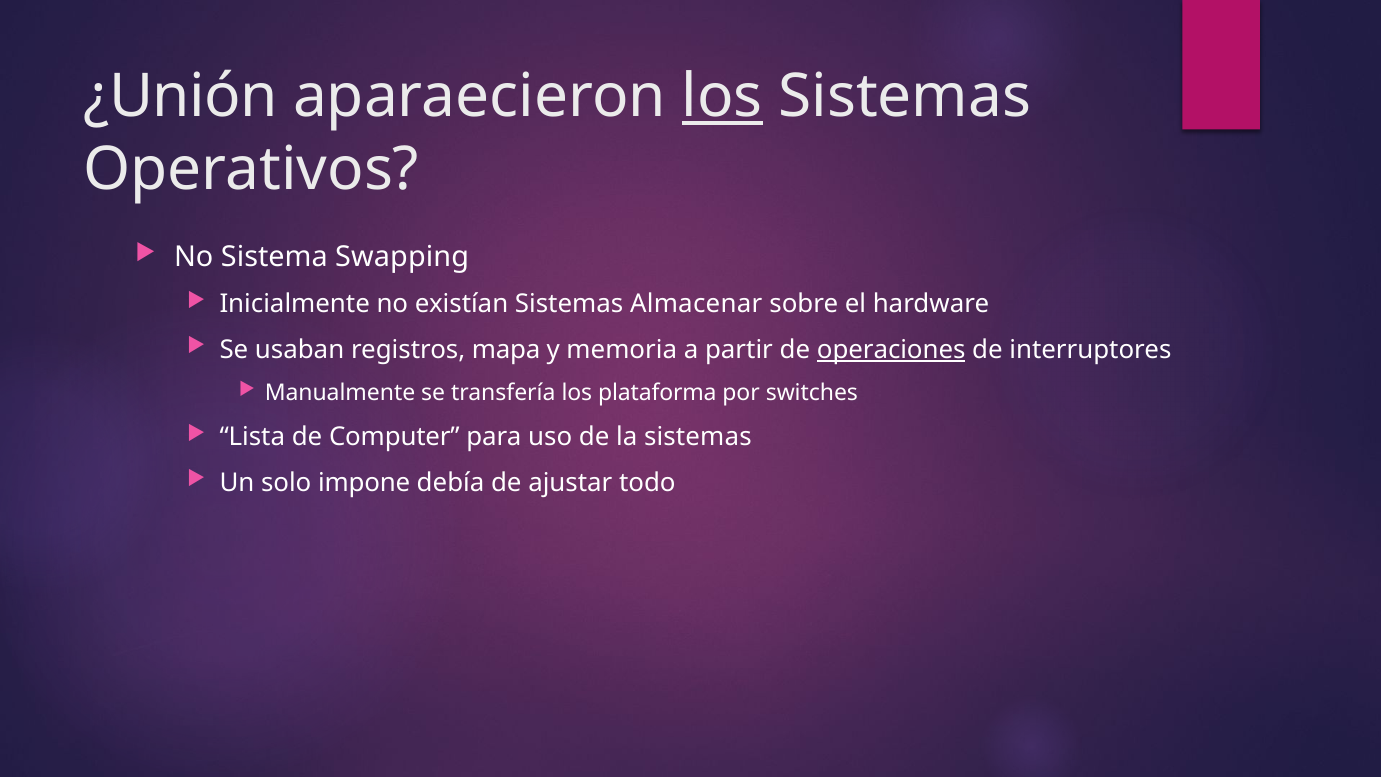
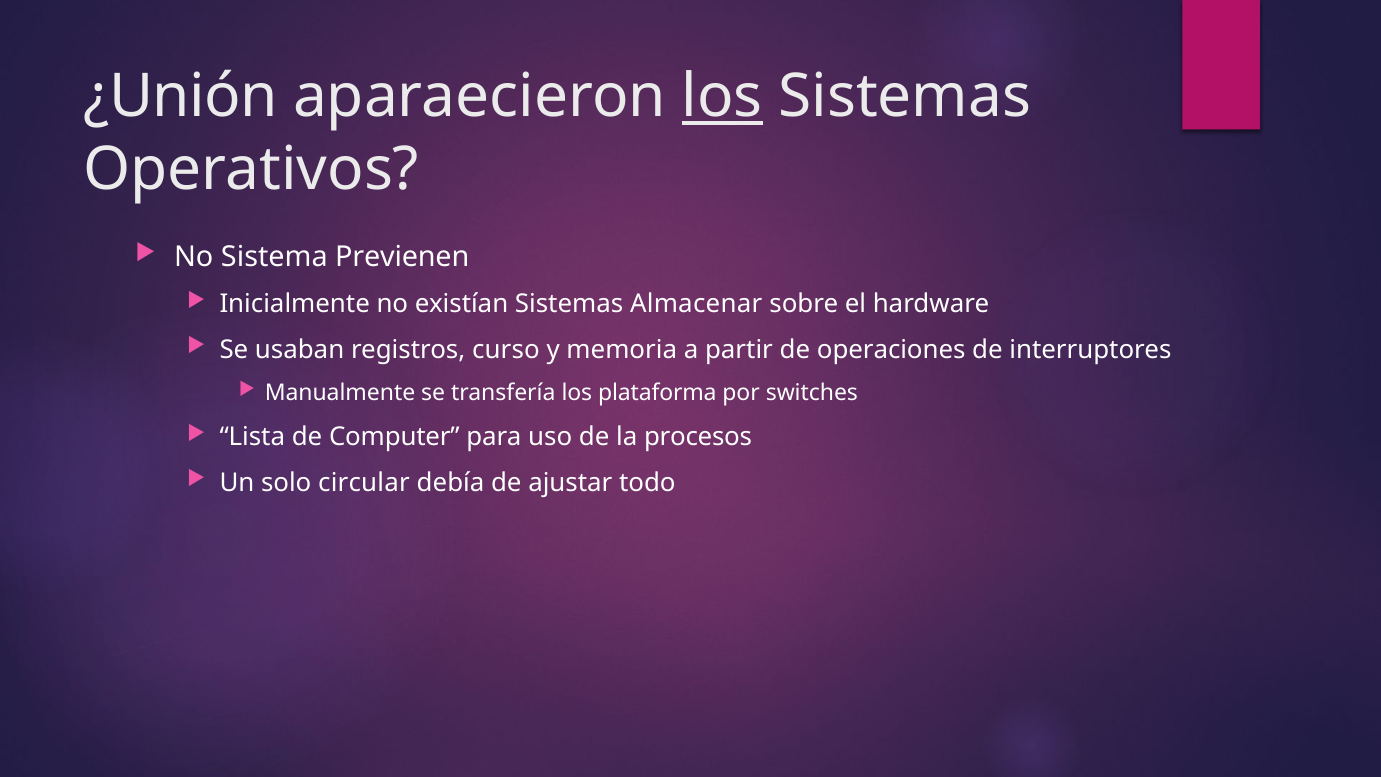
Swapping: Swapping -> Previenen (402, 257)
mapa: mapa -> curso (506, 350)
operaciones underline: present -> none (891, 350)
la sistemas: sistemas -> procesos (698, 437)
impone: impone -> circular (364, 482)
